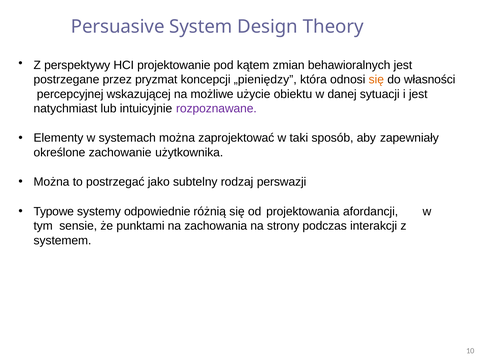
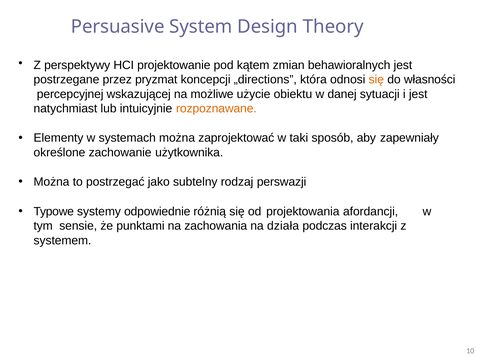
„pieniędzy: „pieniędzy -> „directions (265, 80)
rozpoznawane colour: purple -> orange (216, 108)
strony: strony -> działa (283, 226)
